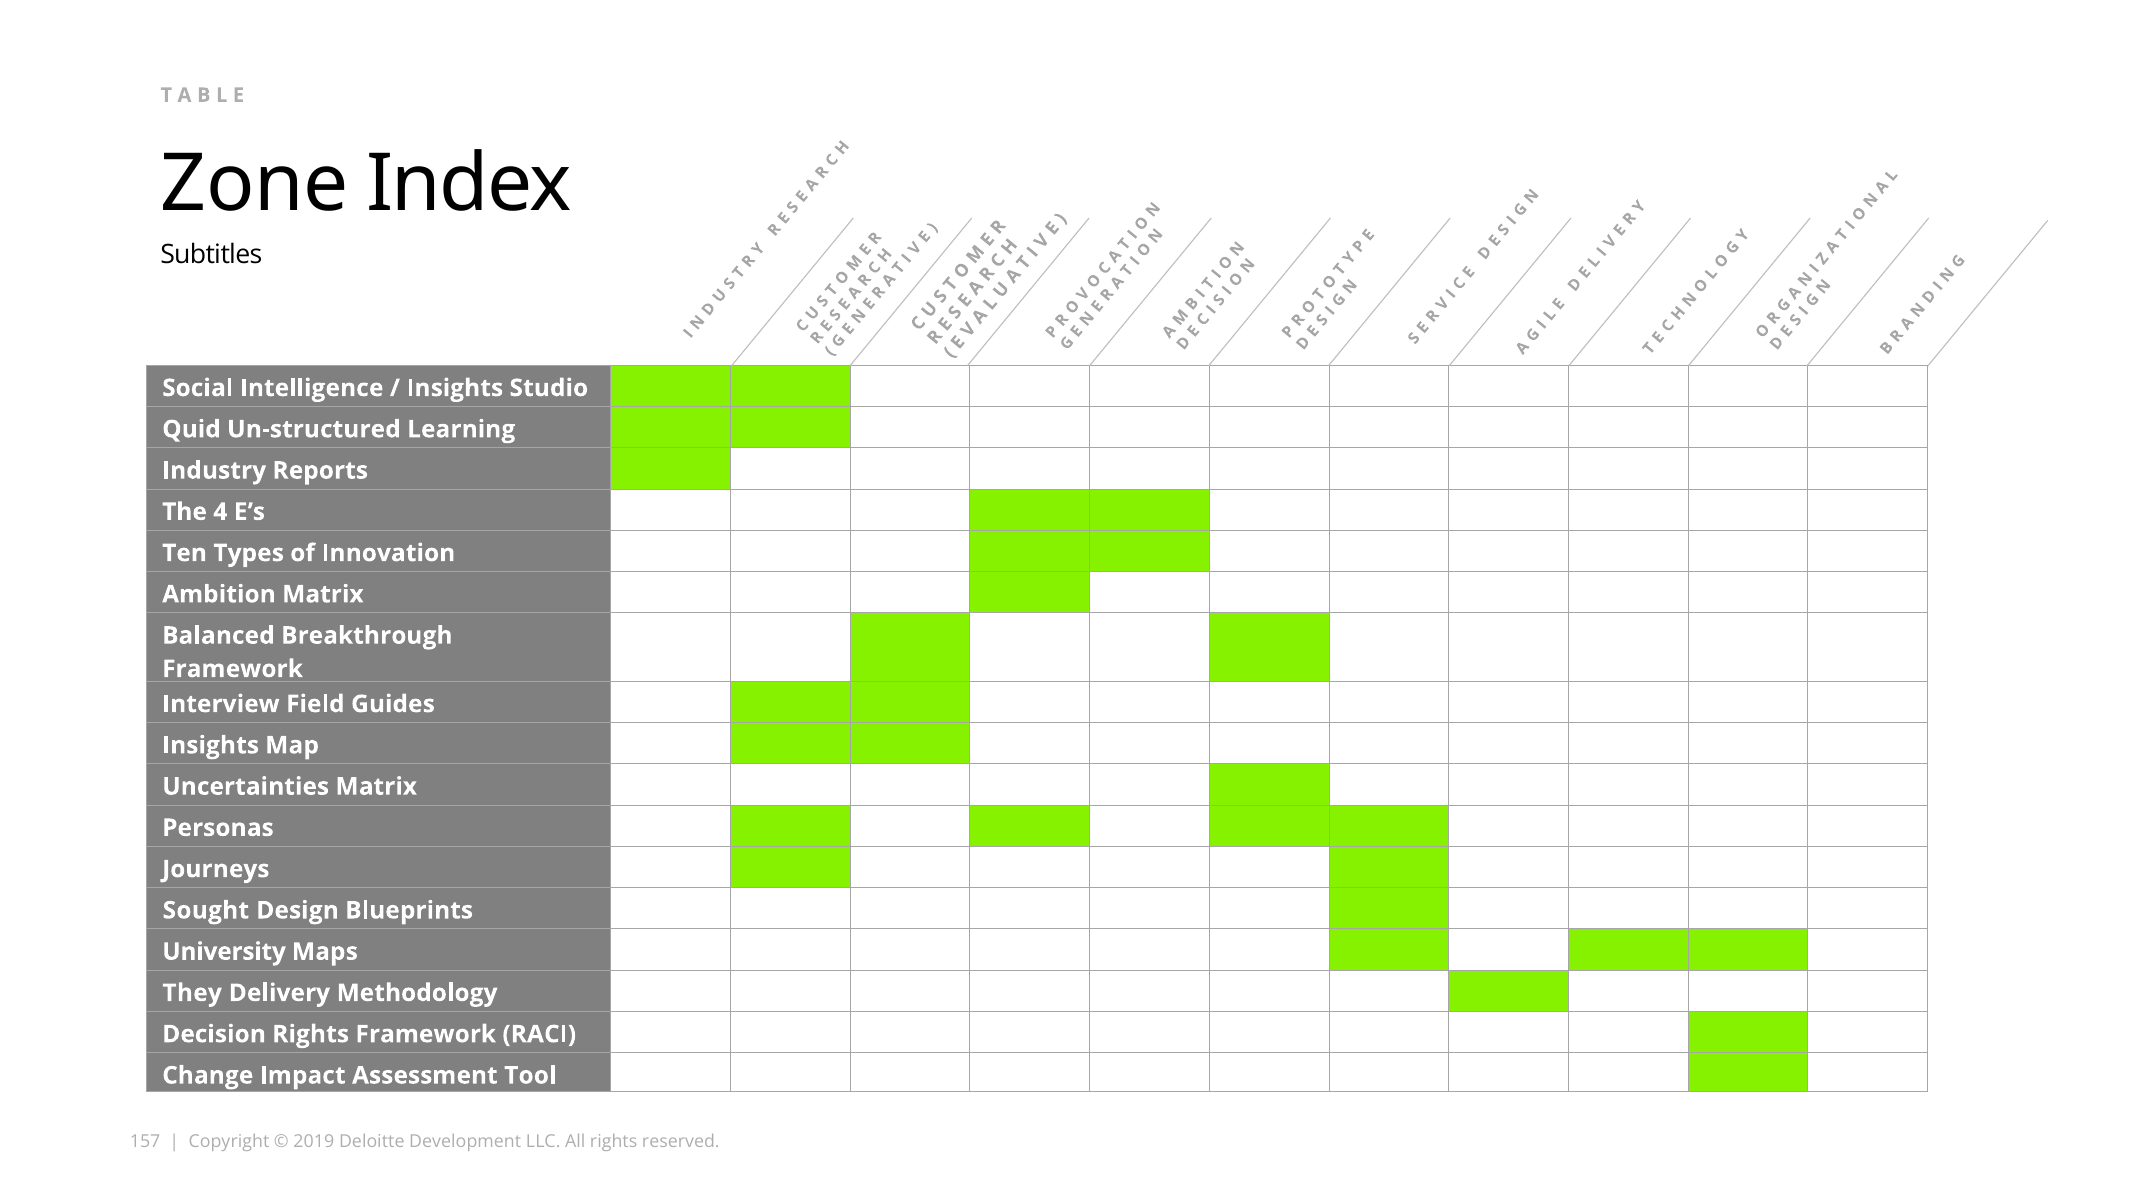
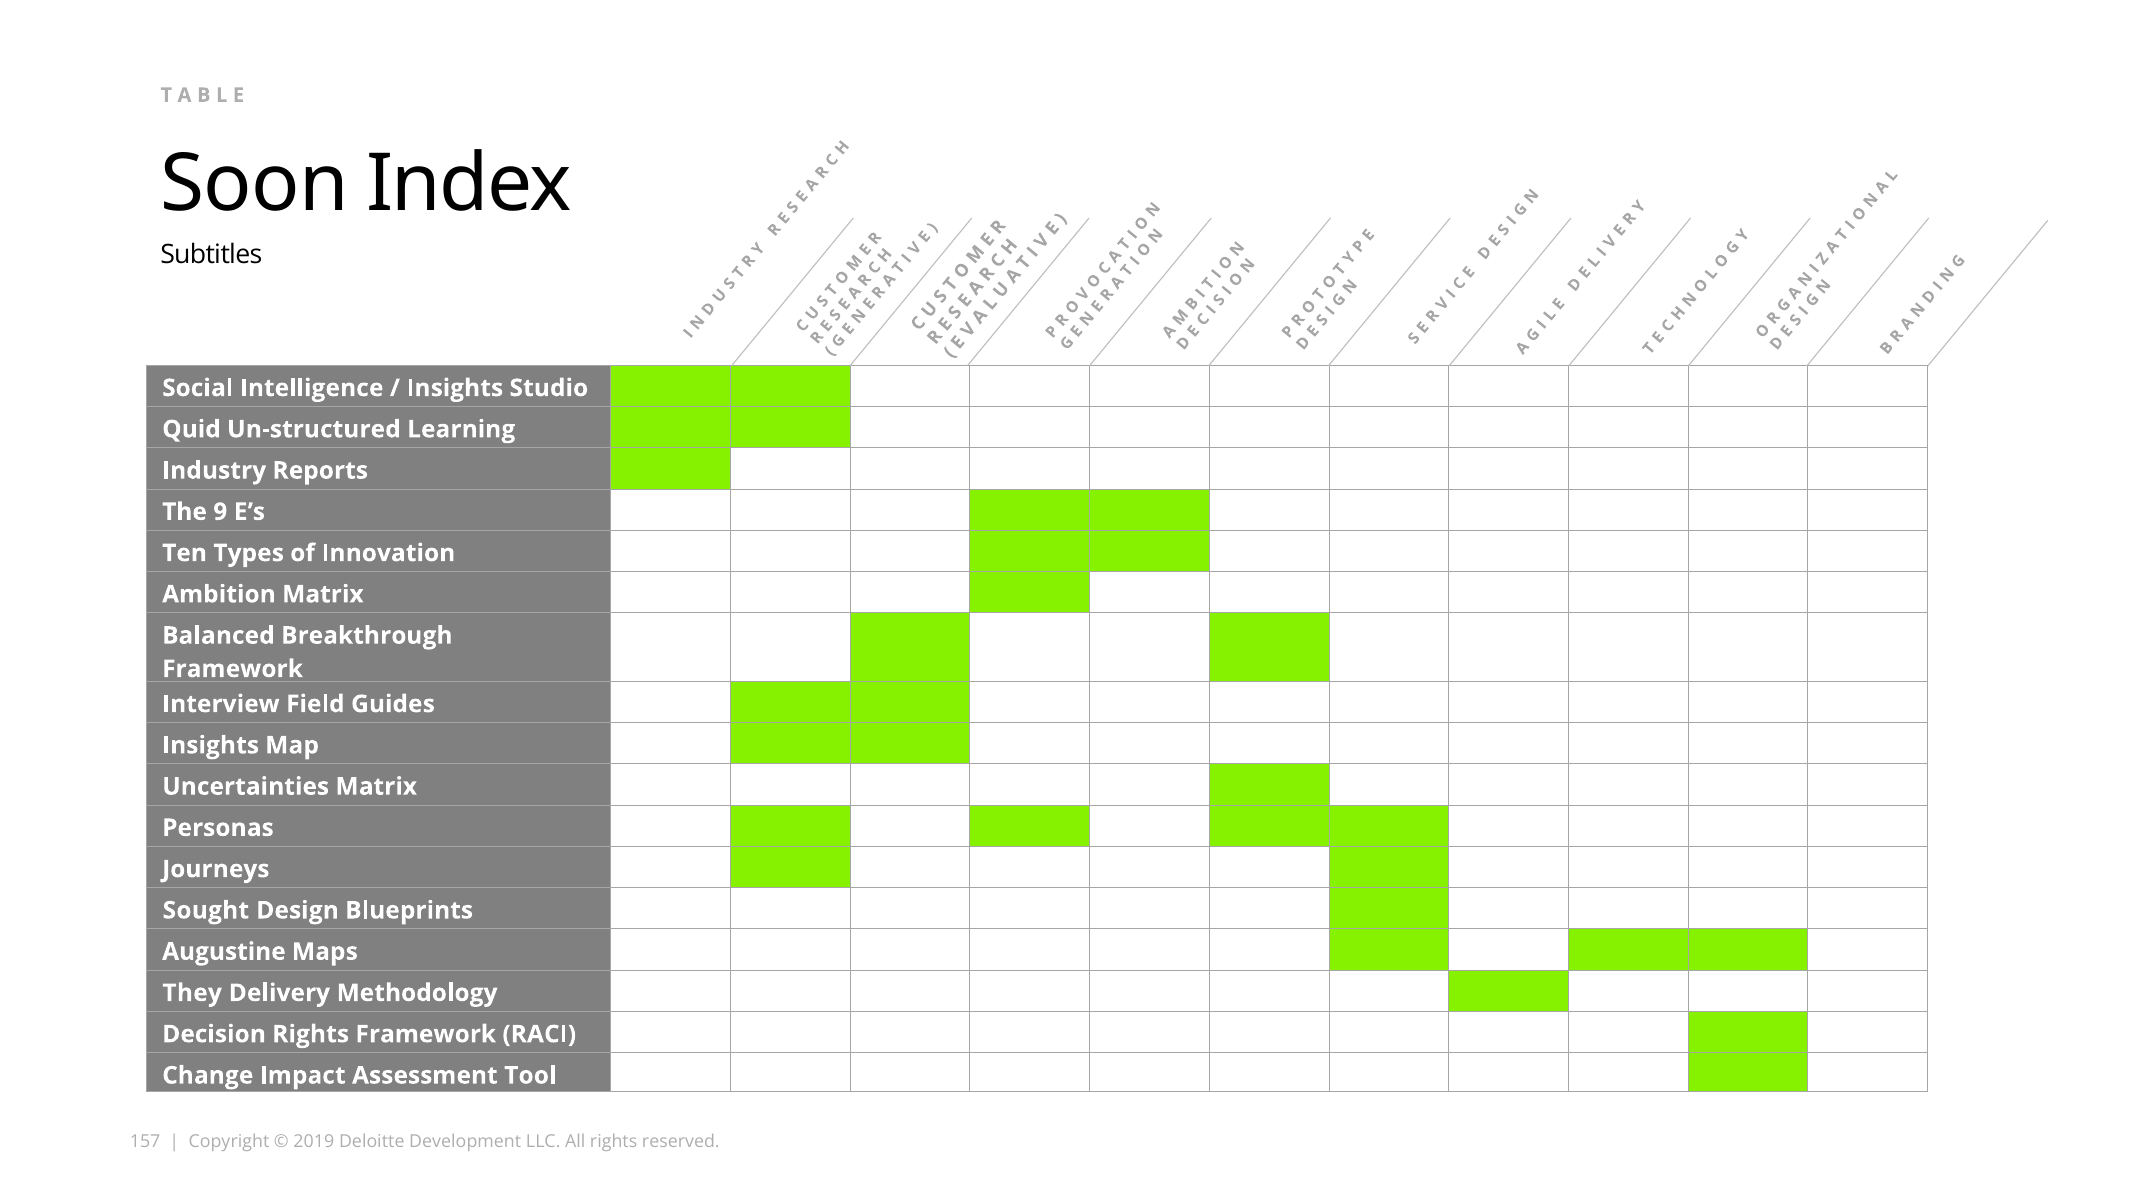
Zone: Zone -> Soon (255, 184)
4: 4 -> 9 (220, 512)
University: University -> Augustine (224, 952)
